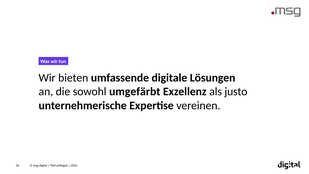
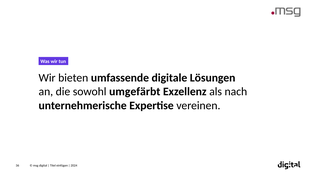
justo: justo -> nach (236, 92)
